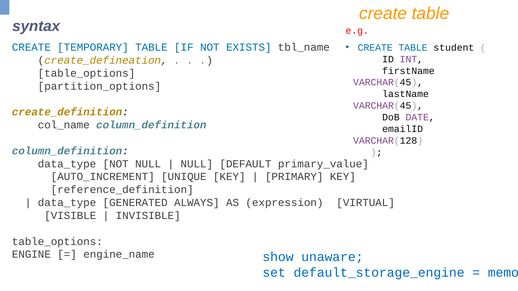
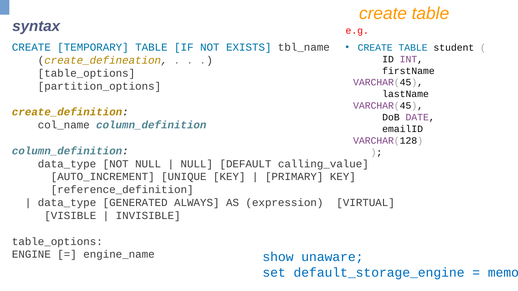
primary_value: primary_value -> calling_value (323, 164)
